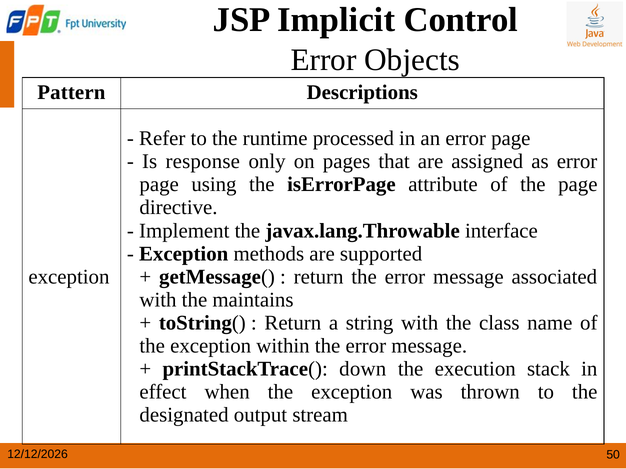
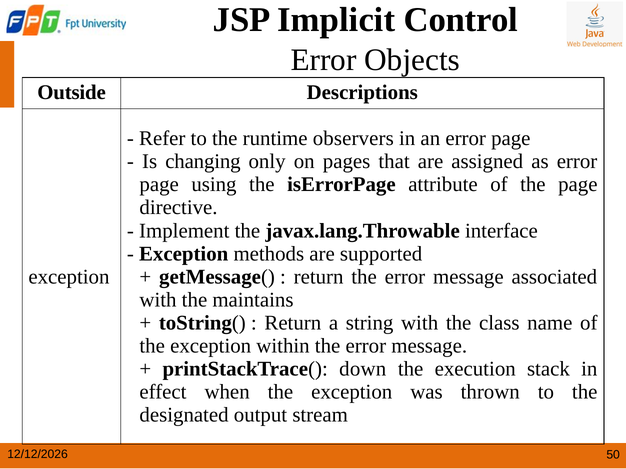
Pattern: Pattern -> Outside (72, 92)
processed: processed -> observers (353, 139)
response: response -> changing (203, 162)
